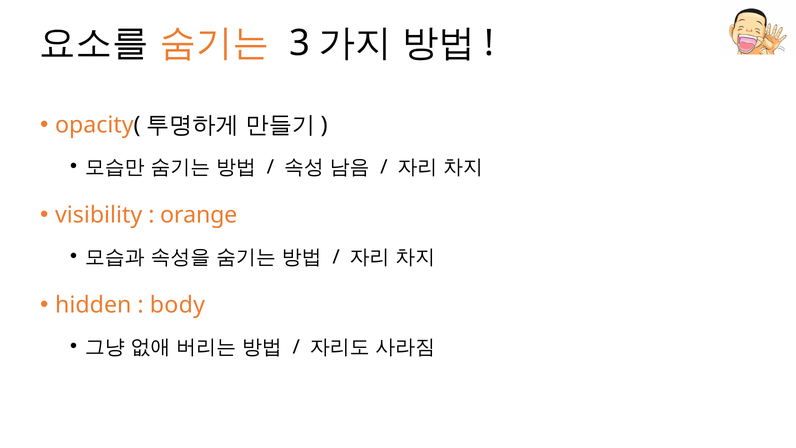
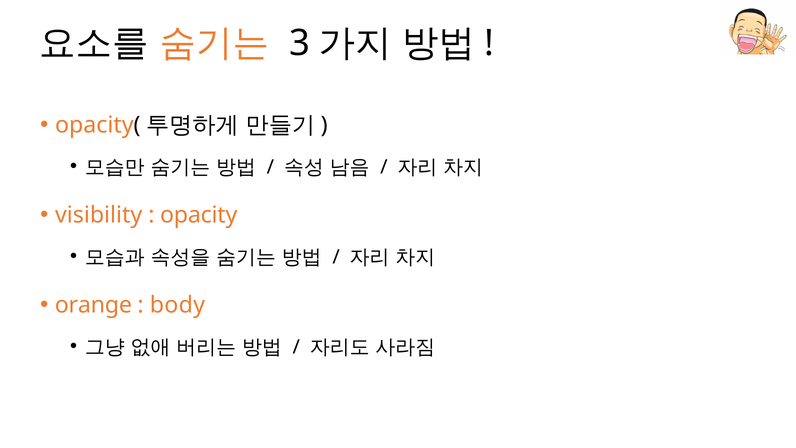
orange: orange -> opacity (199, 215)
hidden: hidden -> orange (93, 305)
